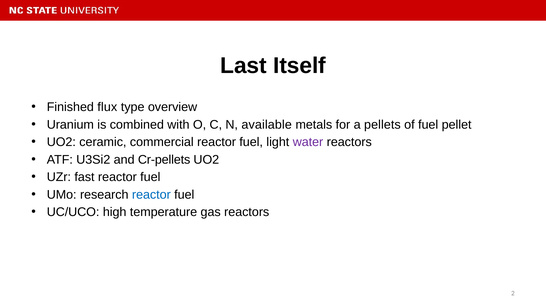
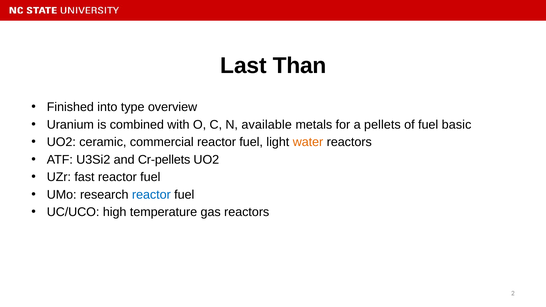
Itself: Itself -> Than (300, 66)
flux: flux -> into (107, 107)
pellet: pellet -> basic (457, 125)
water colour: purple -> orange (308, 142)
